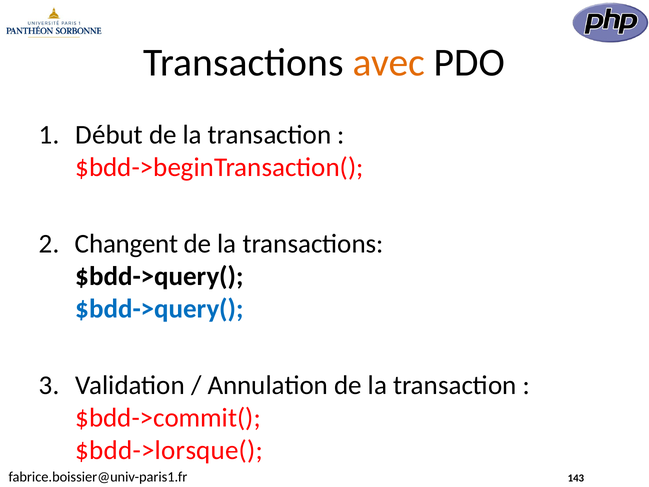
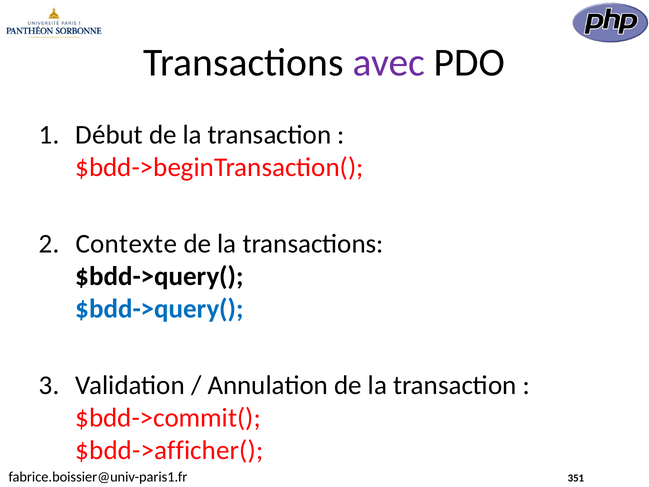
avec colour: orange -> purple (389, 63)
Changent: Changent -> Contexte (126, 244)
$bdd->lorsque(: $bdd->lorsque( -> $bdd->afficher( (169, 450)
143: 143 -> 351 (576, 478)
